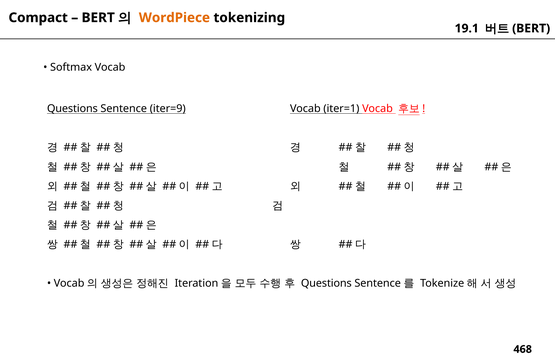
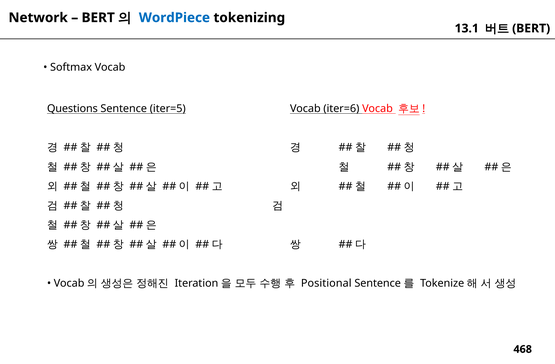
Compact: Compact -> Network (38, 18)
WordPiece colour: orange -> blue (174, 18)
19.1: 19.1 -> 13.1 (467, 28)
iter=9: iter=9 -> iter=5 (168, 109)
iter=1: iter=1 -> iter=6 (341, 109)
Questions: Questions -> Positional (326, 284)
